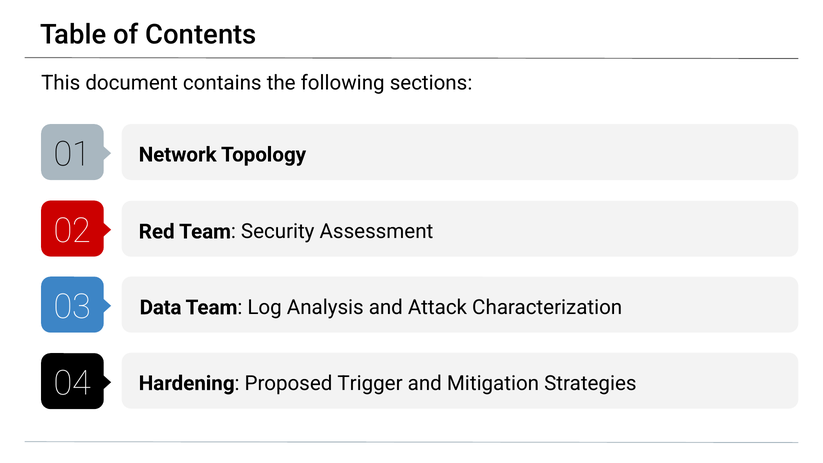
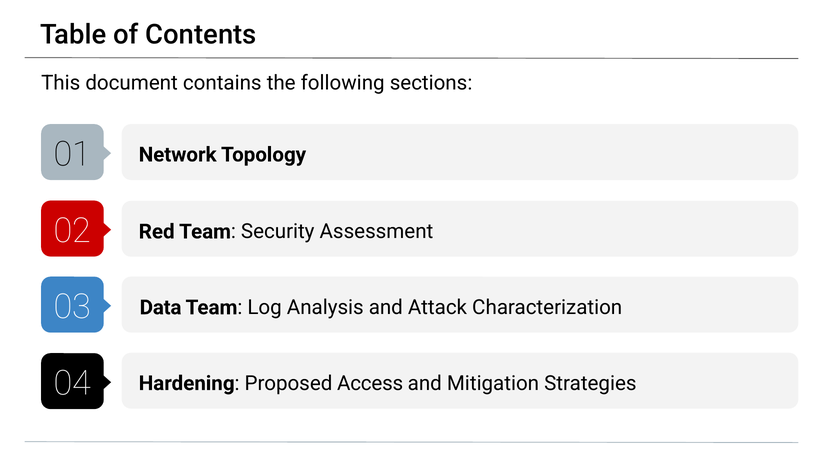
Trigger: Trigger -> Access (370, 383)
